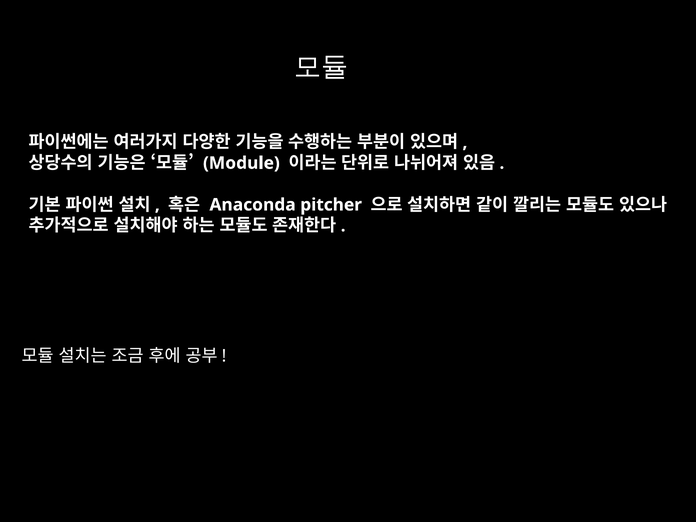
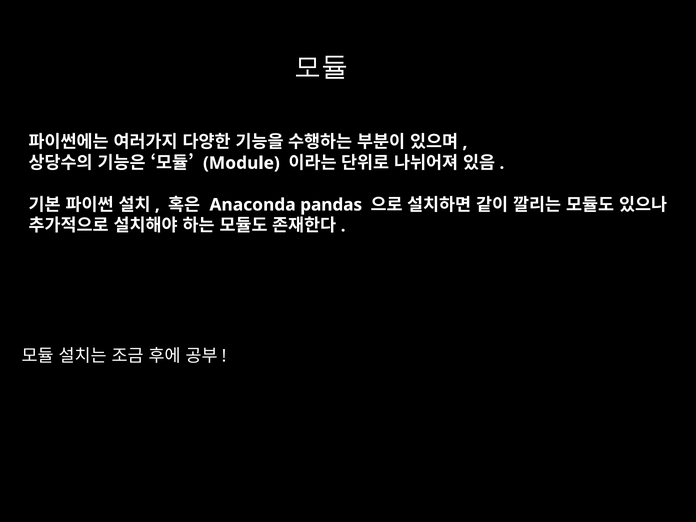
pitcher: pitcher -> pandas (331, 205)
